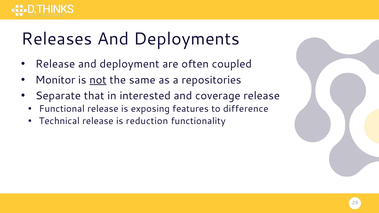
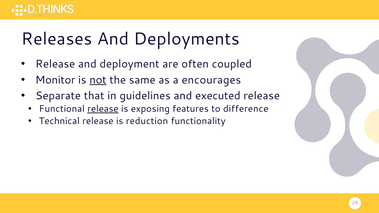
repositories: repositories -> encourages (211, 80)
interested: interested -> guidelines (145, 96)
coverage: coverage -> executed (218, 96)
release underline: none -> present (103, 109)
